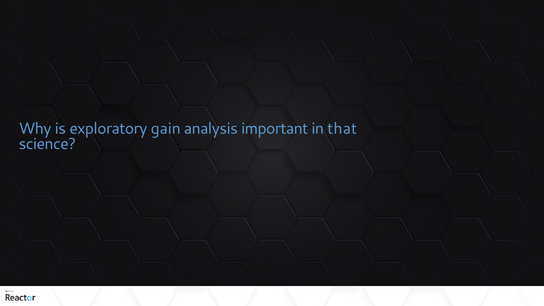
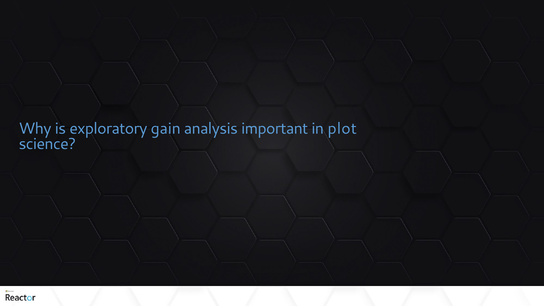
that: that -> plot (342, 129)
